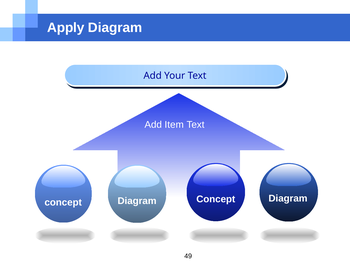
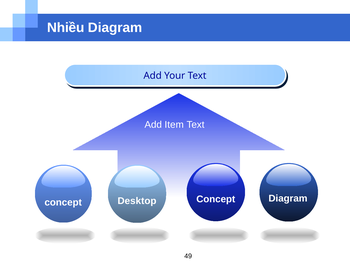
Apply: Apply -> Nhiều (66, 28)
Diagram: Diagram -> Desktop (137, 201)
